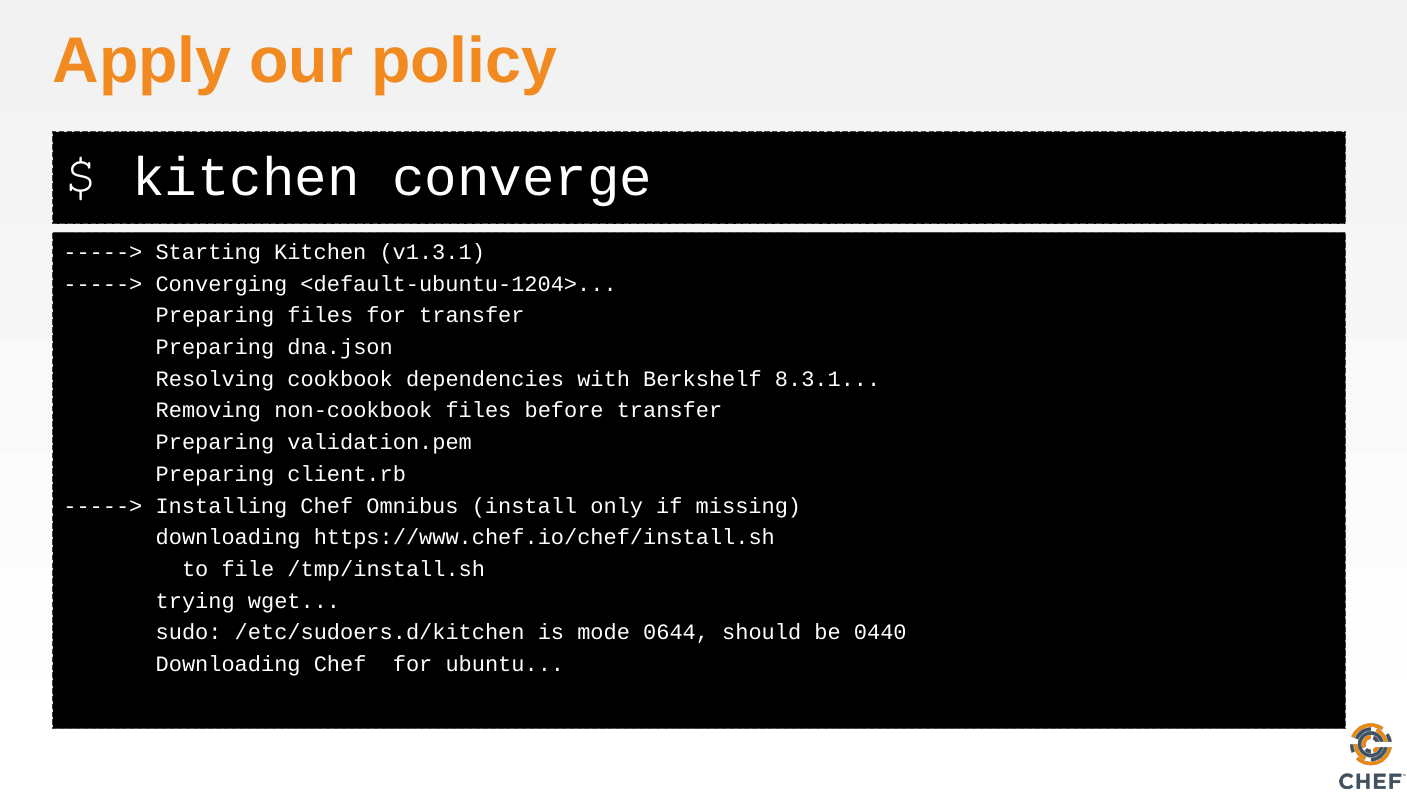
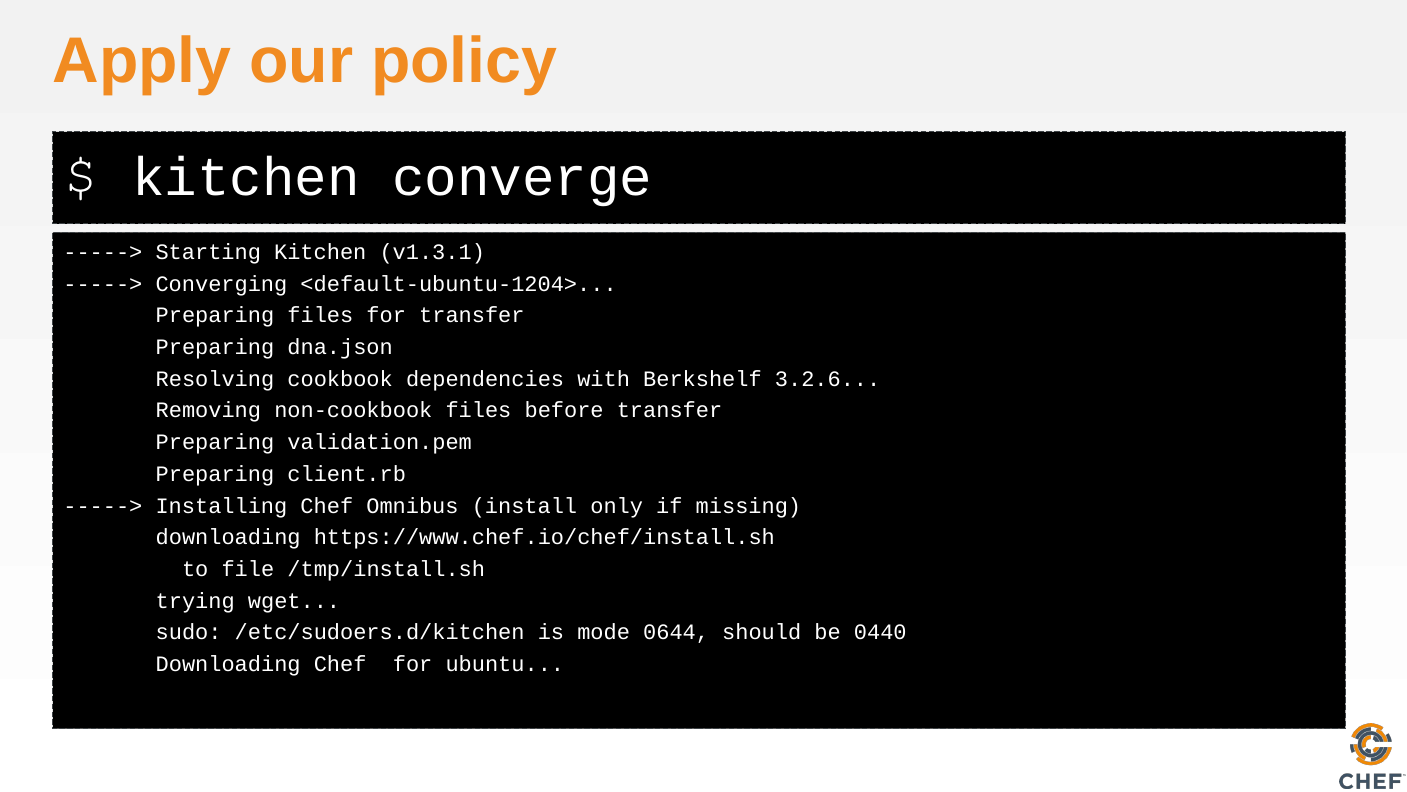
8.3.1: 8.3.1 -> 3.2.6 (828, 379)
